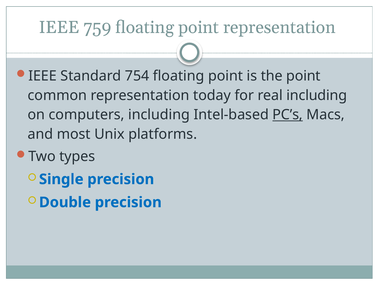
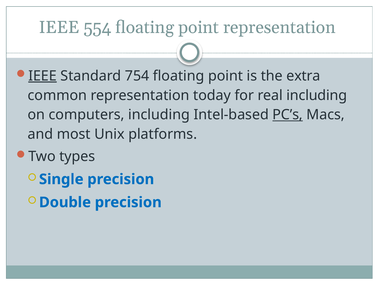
759: 759 -> 554 (98, 27)
IEEE underline: none -> present (43, 76)
the point: point -> extra (303, 76)
